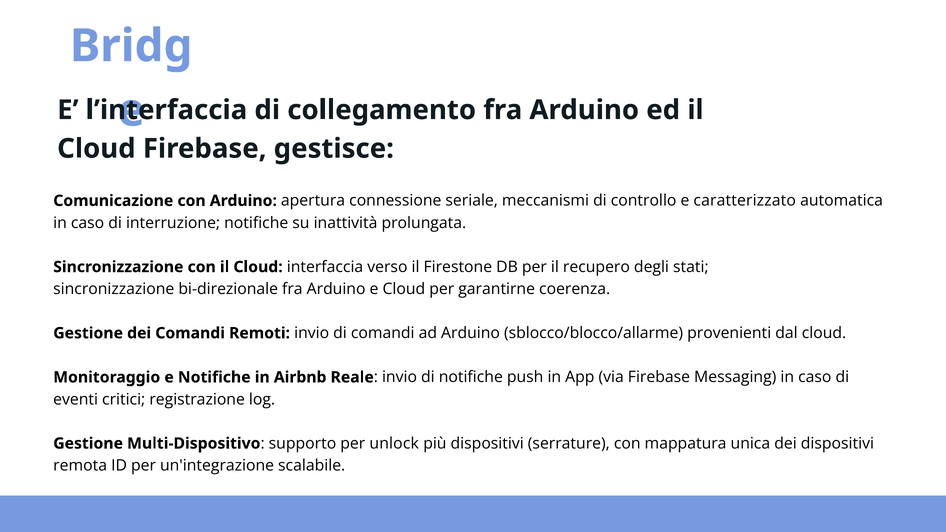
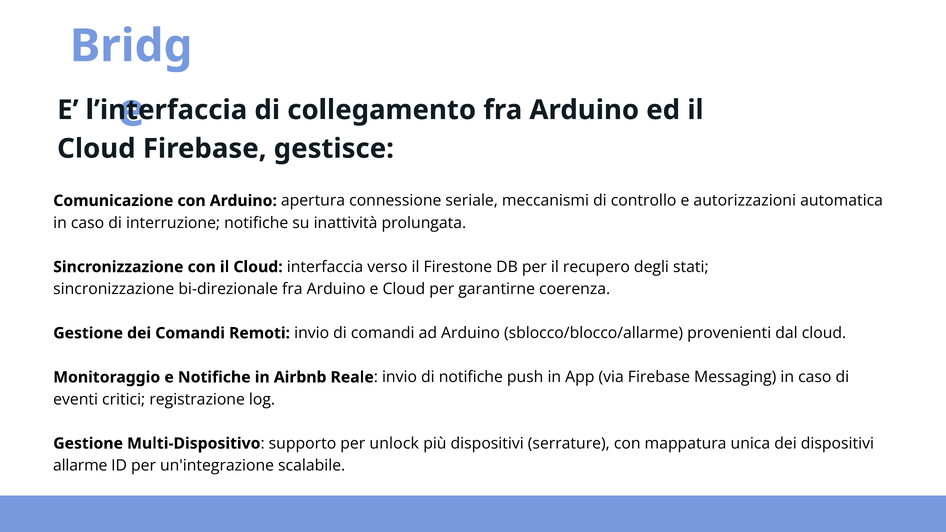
caratterizzato: caratterizzato -> autorizzazioni (745, 201)
remota: remota -> allarme (80, 466)
